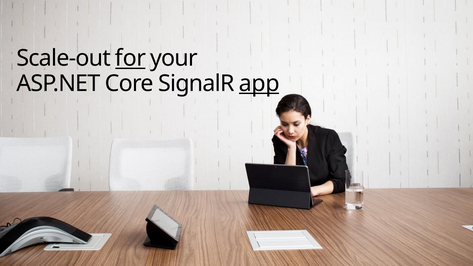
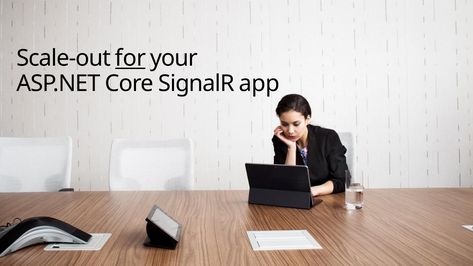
app underline: present -> none (259, 83)
